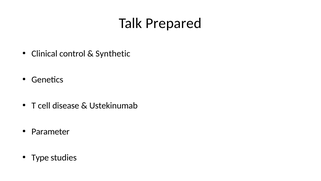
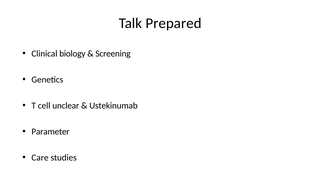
control: control -> biology (72, 53)
Synthetic: Synthetic -> Screening (113, 53)
disease: disease -> unclear (66, 105)
Type: Type -> Care (40, 157)
